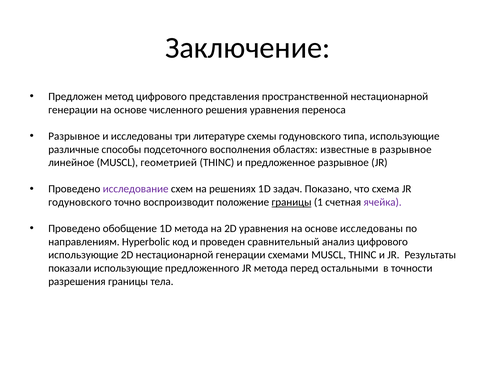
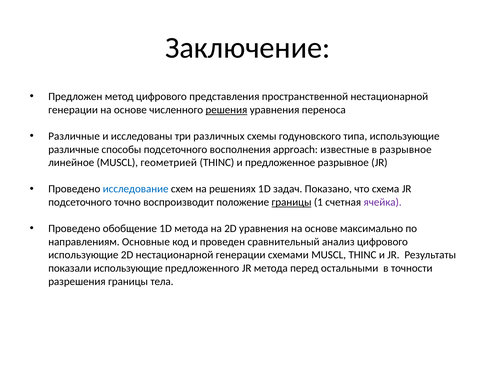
решения underline: none -> present (226, 110)
Разрывное: Разрывное -> Различные (74, 136)
литературе: литературе -> различных (219, 136)
областях: областях -> approach (295, 149)
исследование colour: purple -> blue (136, 189)
годуновского: годуновского -> подсеточного (80, 202)
основе исследованы: исследованы -> максимально (372, 229)
Hyperbolic: Hyperbolic -> Основные (146, 242)
